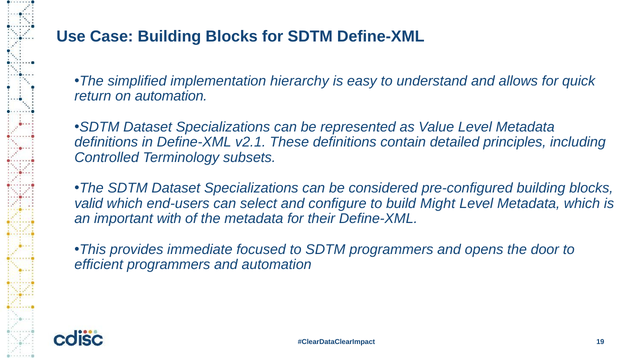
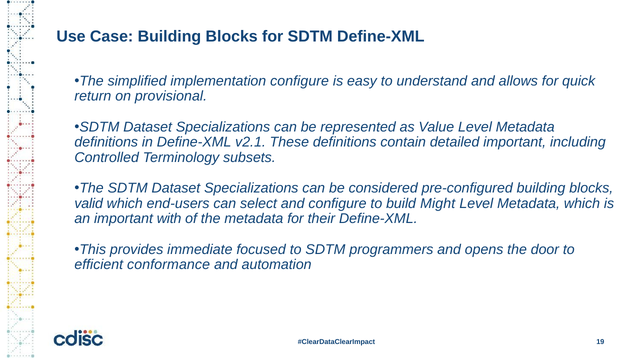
implementation hierarchy: hierarchy -> configure (300, 81)
on automation: automation -> provisional (171, 96)
detailed principles: principles -> important (515, 142)
efficient programmers: programmers -> conformance (169, 265)
